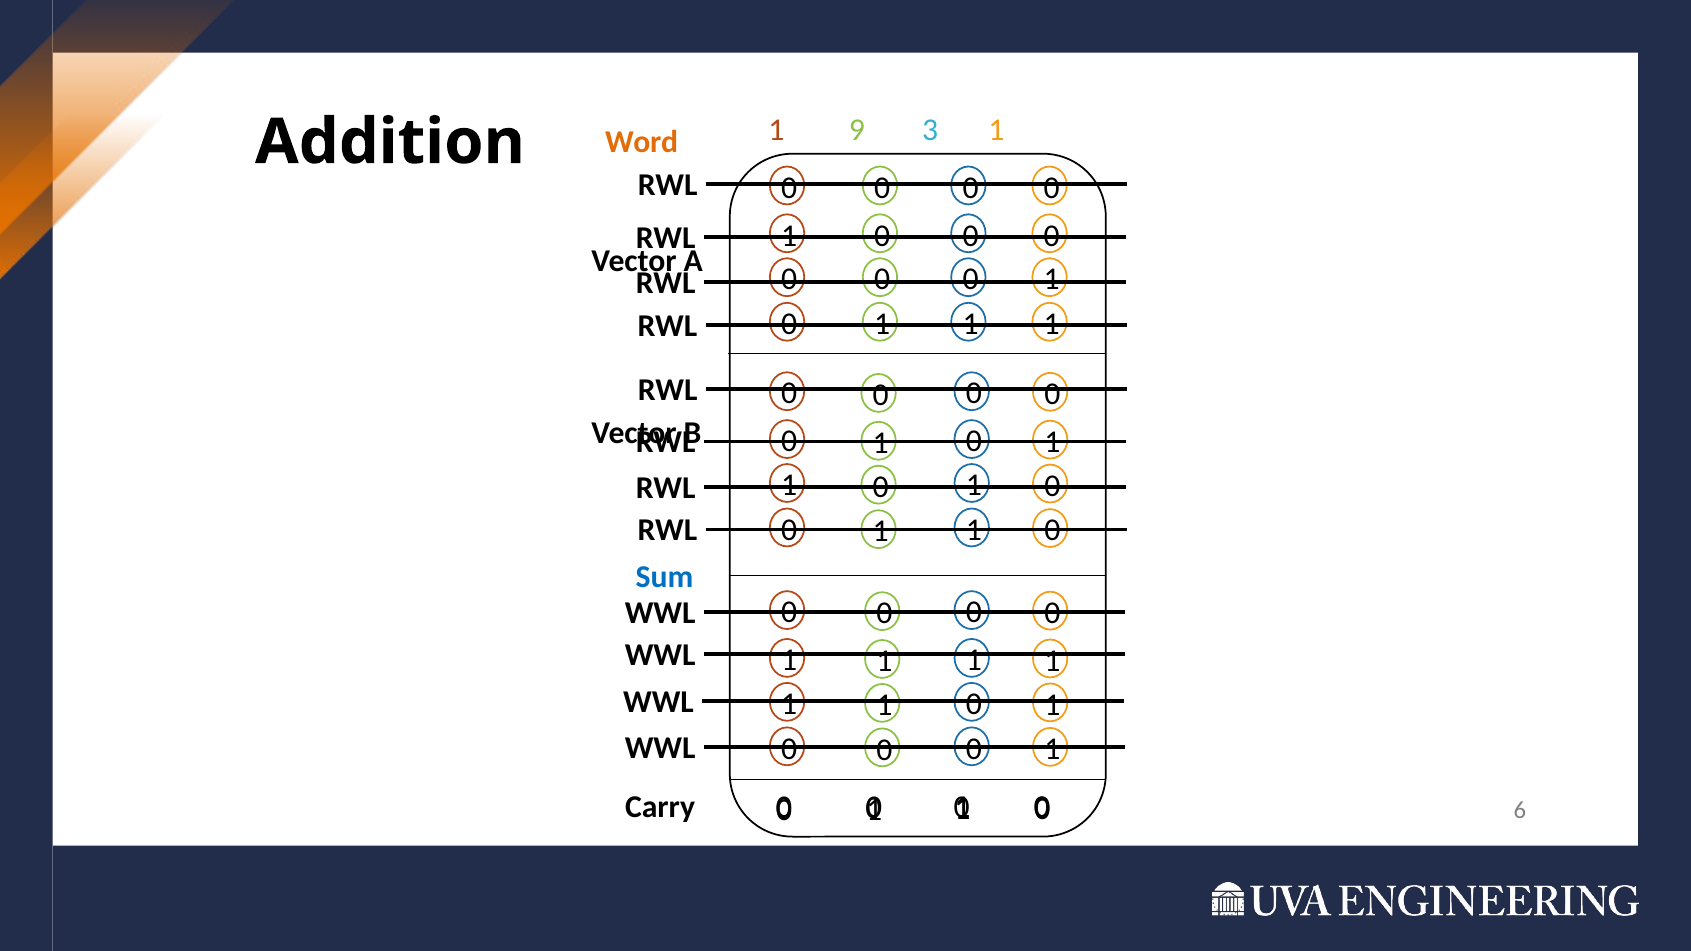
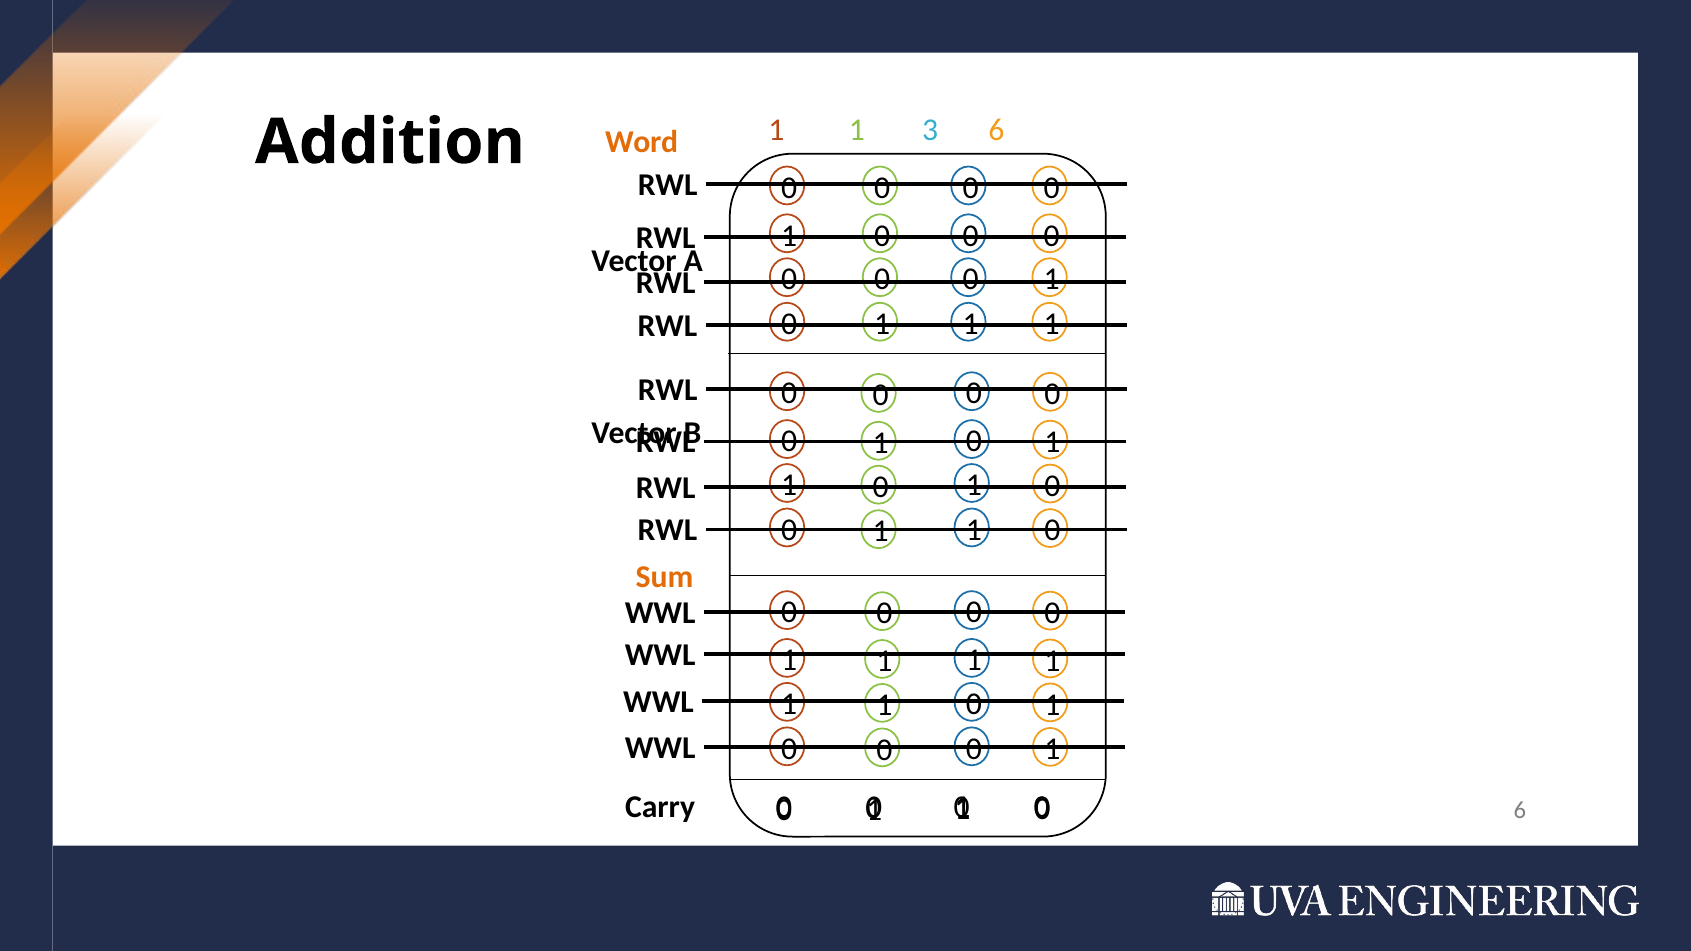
9: 9 -> 1 (857, 130)
3 1: 1 -> 6 (996, 130)
Sum colour: blue -> orange (665, 577)
